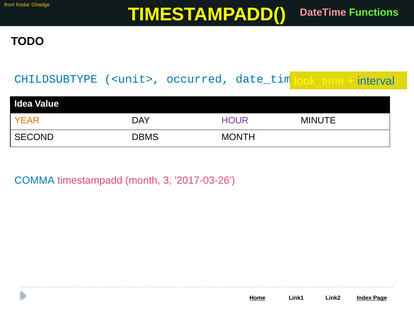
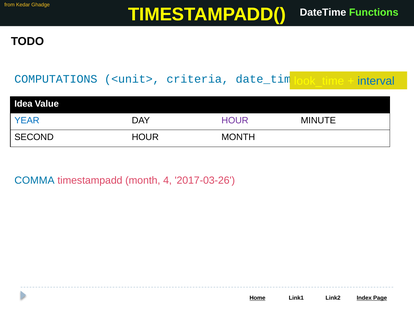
DateTime colour: pink -> white (323, 12)
CHILDSUBTYPE: CHILDSUBTYPE -> COMPUTATIONS (56, 79)
occurred: occurred -> criteria (198, 79)
YEAR colour: orange -> blue (27, 121)
SECOND DBMS: DBMS -> HOUR (145, 137)
3: 3 -> 4 (167, 181)
